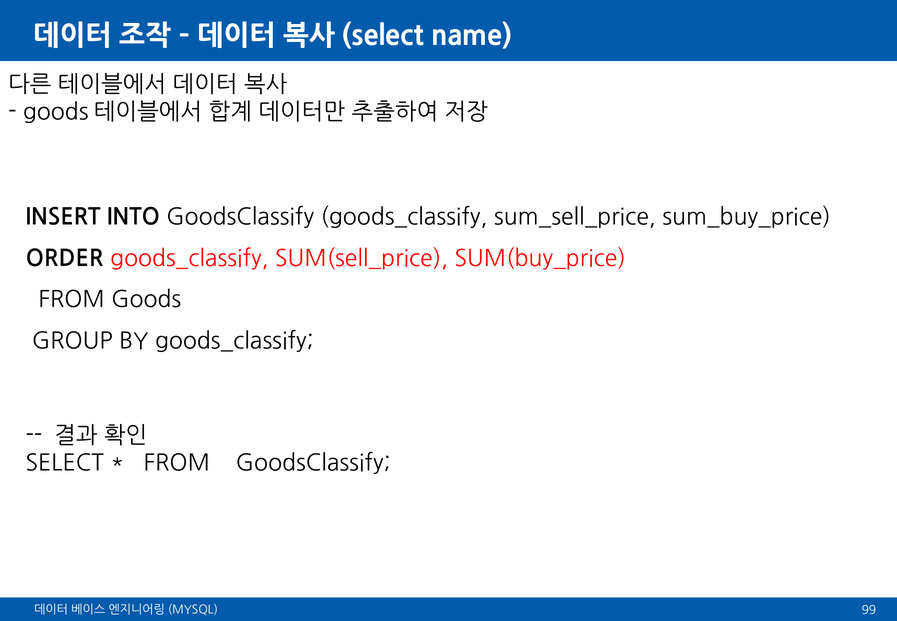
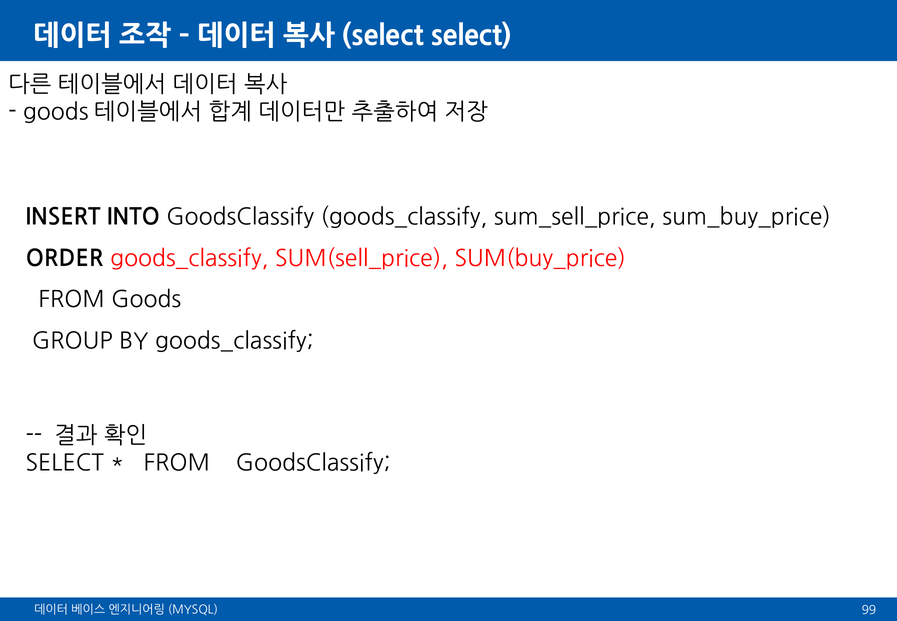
name: name -> select (472, 36)
